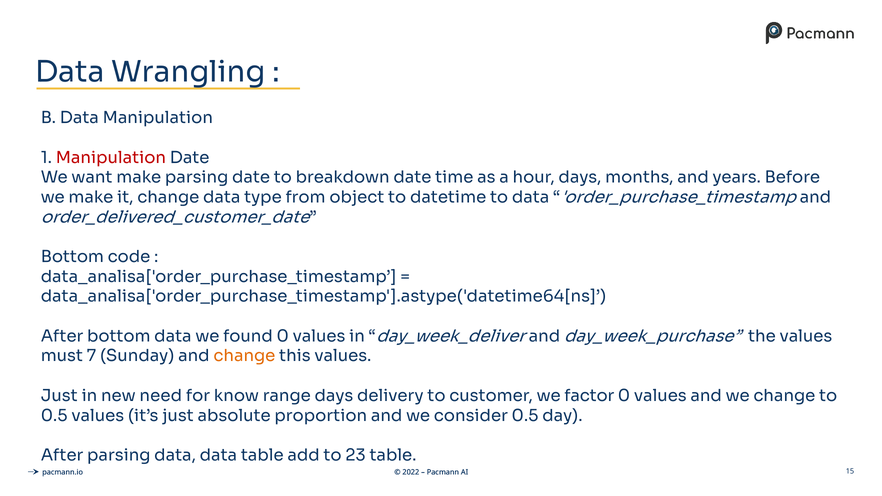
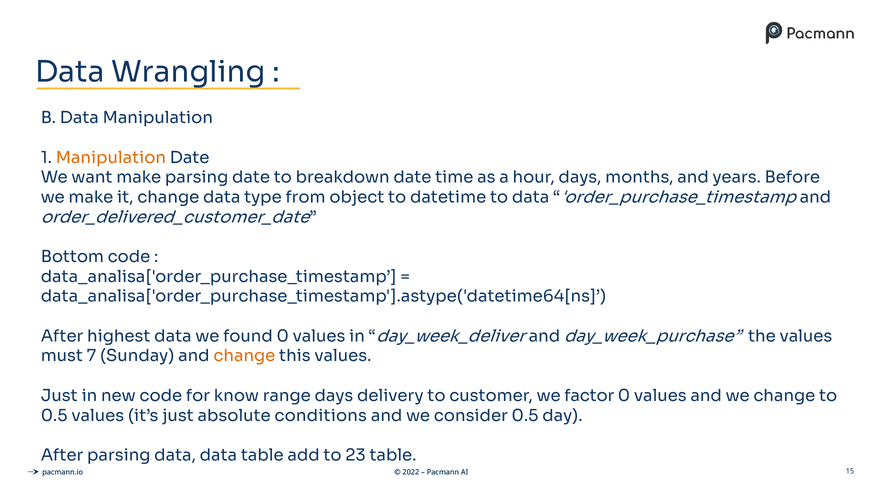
Manipulation colour: red -> orange (111, 158)
After bottom: bottom -> highest (119, 336)
new need: need -> code (161, 396)
proportion: proportion -> conditions (321, 416)
